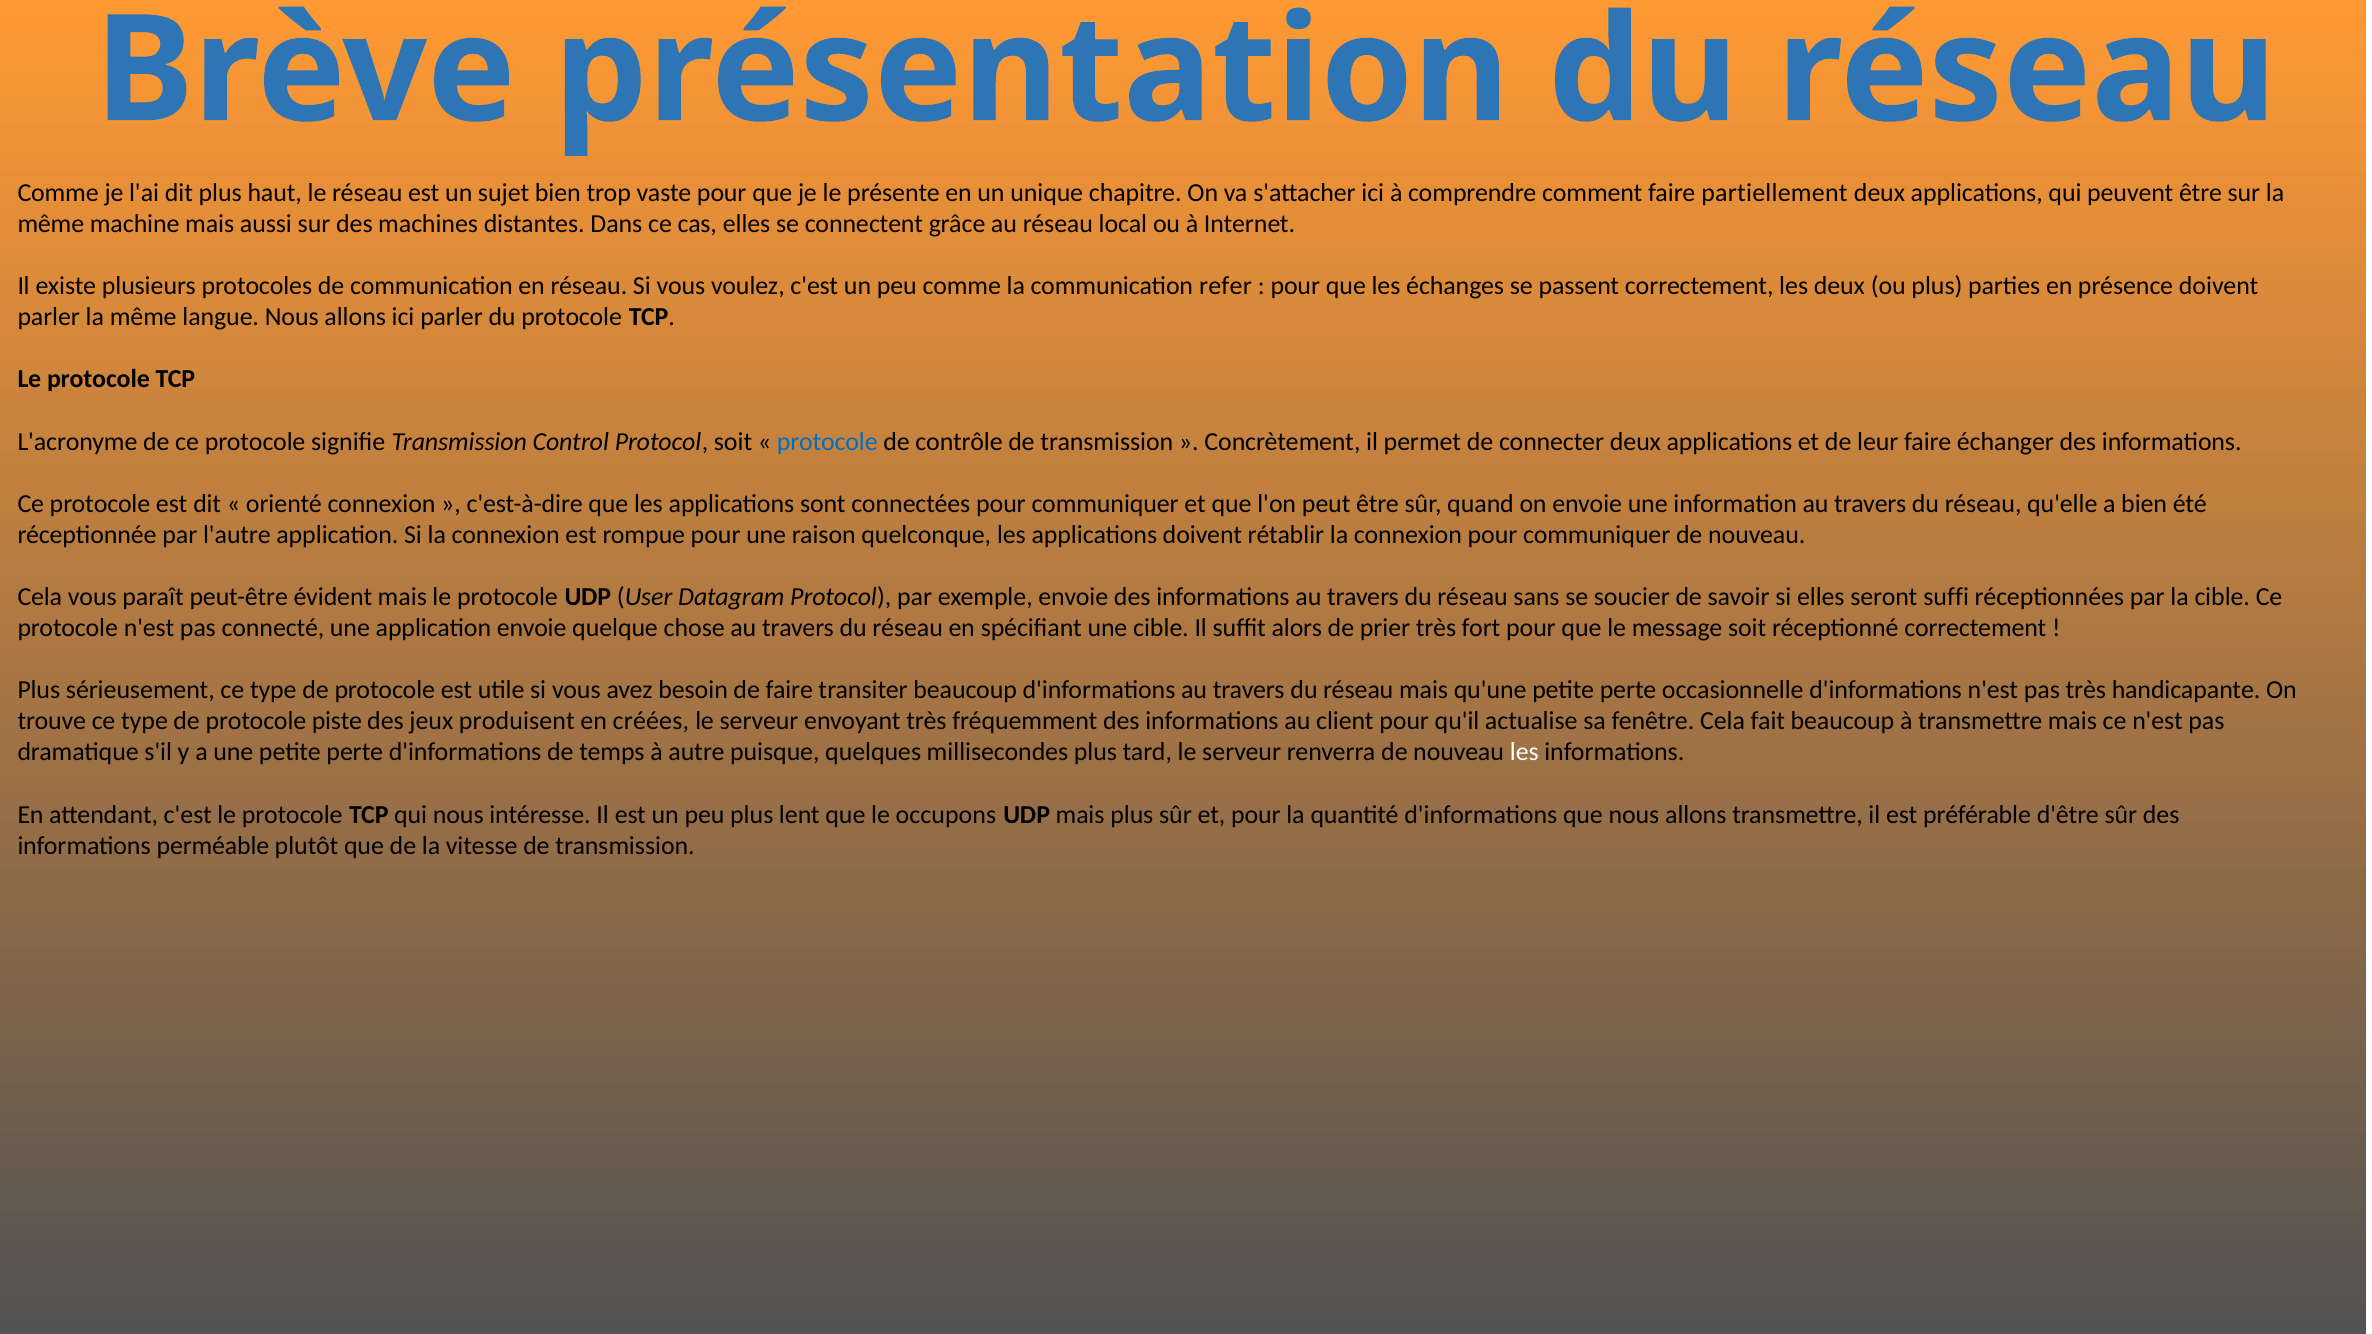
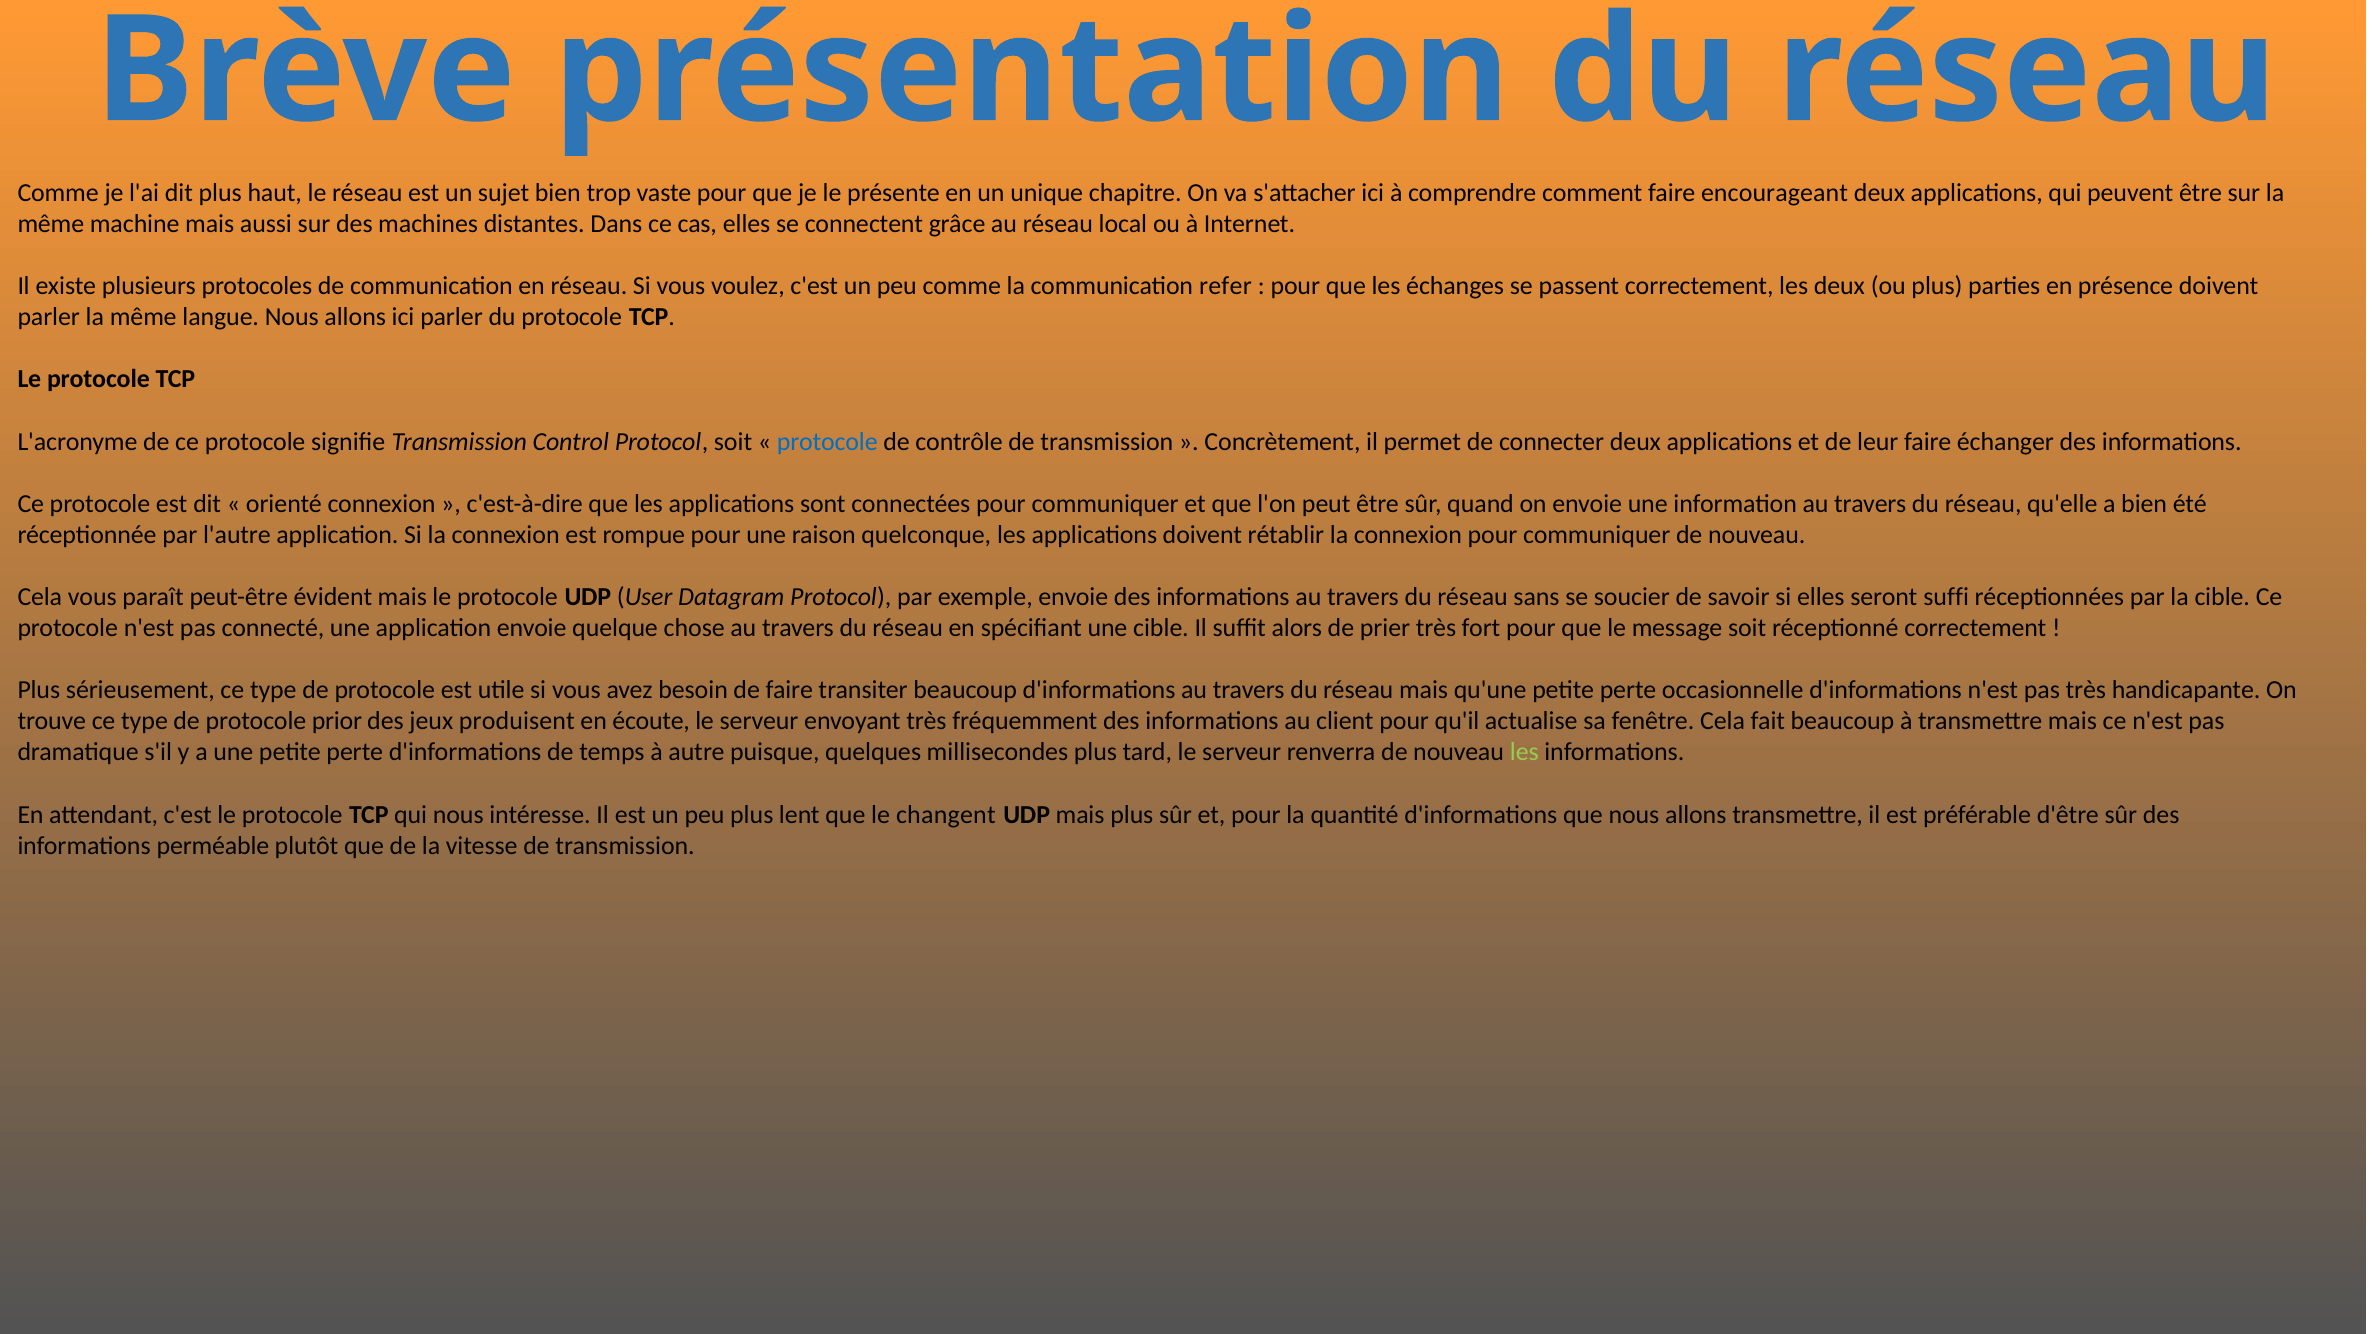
partiellement: partiellement -> encourageant (1775, 193)
piste: piste -> prior (337, 721)
créées: créées -> écoute (651, 721)
les colour: white -> light green (1524, 753)
occupons: occupons -> changent (946, 815)
